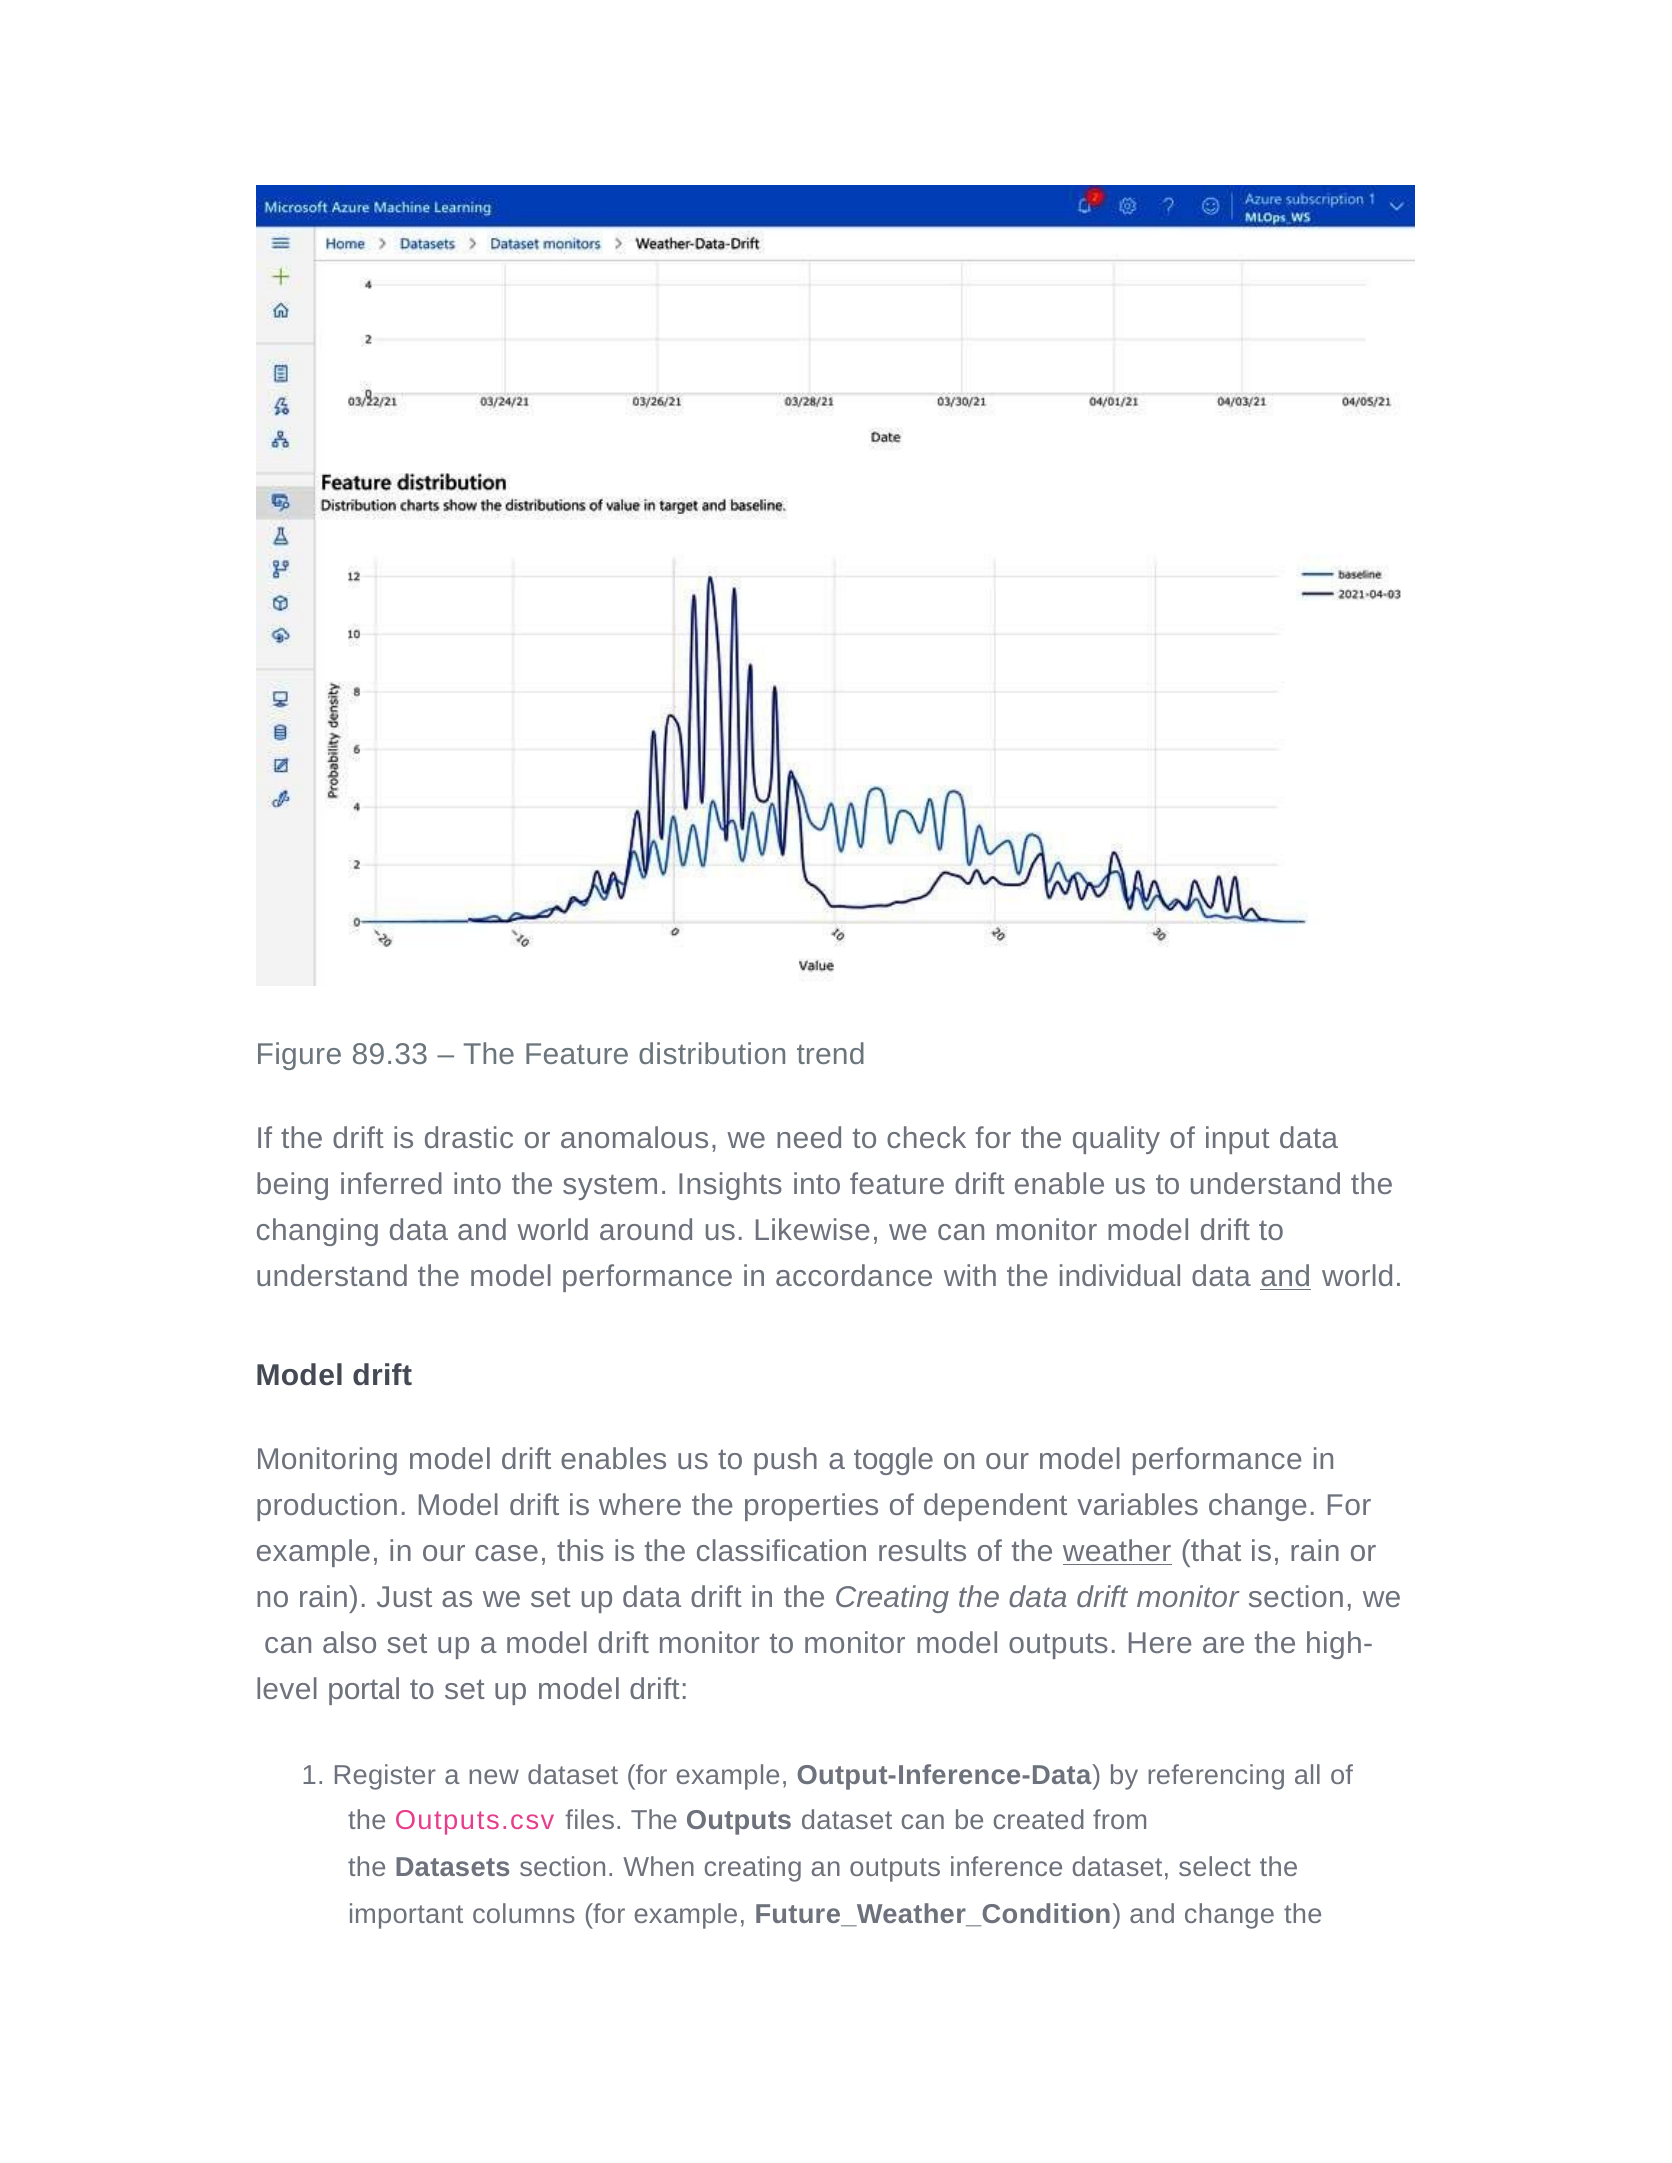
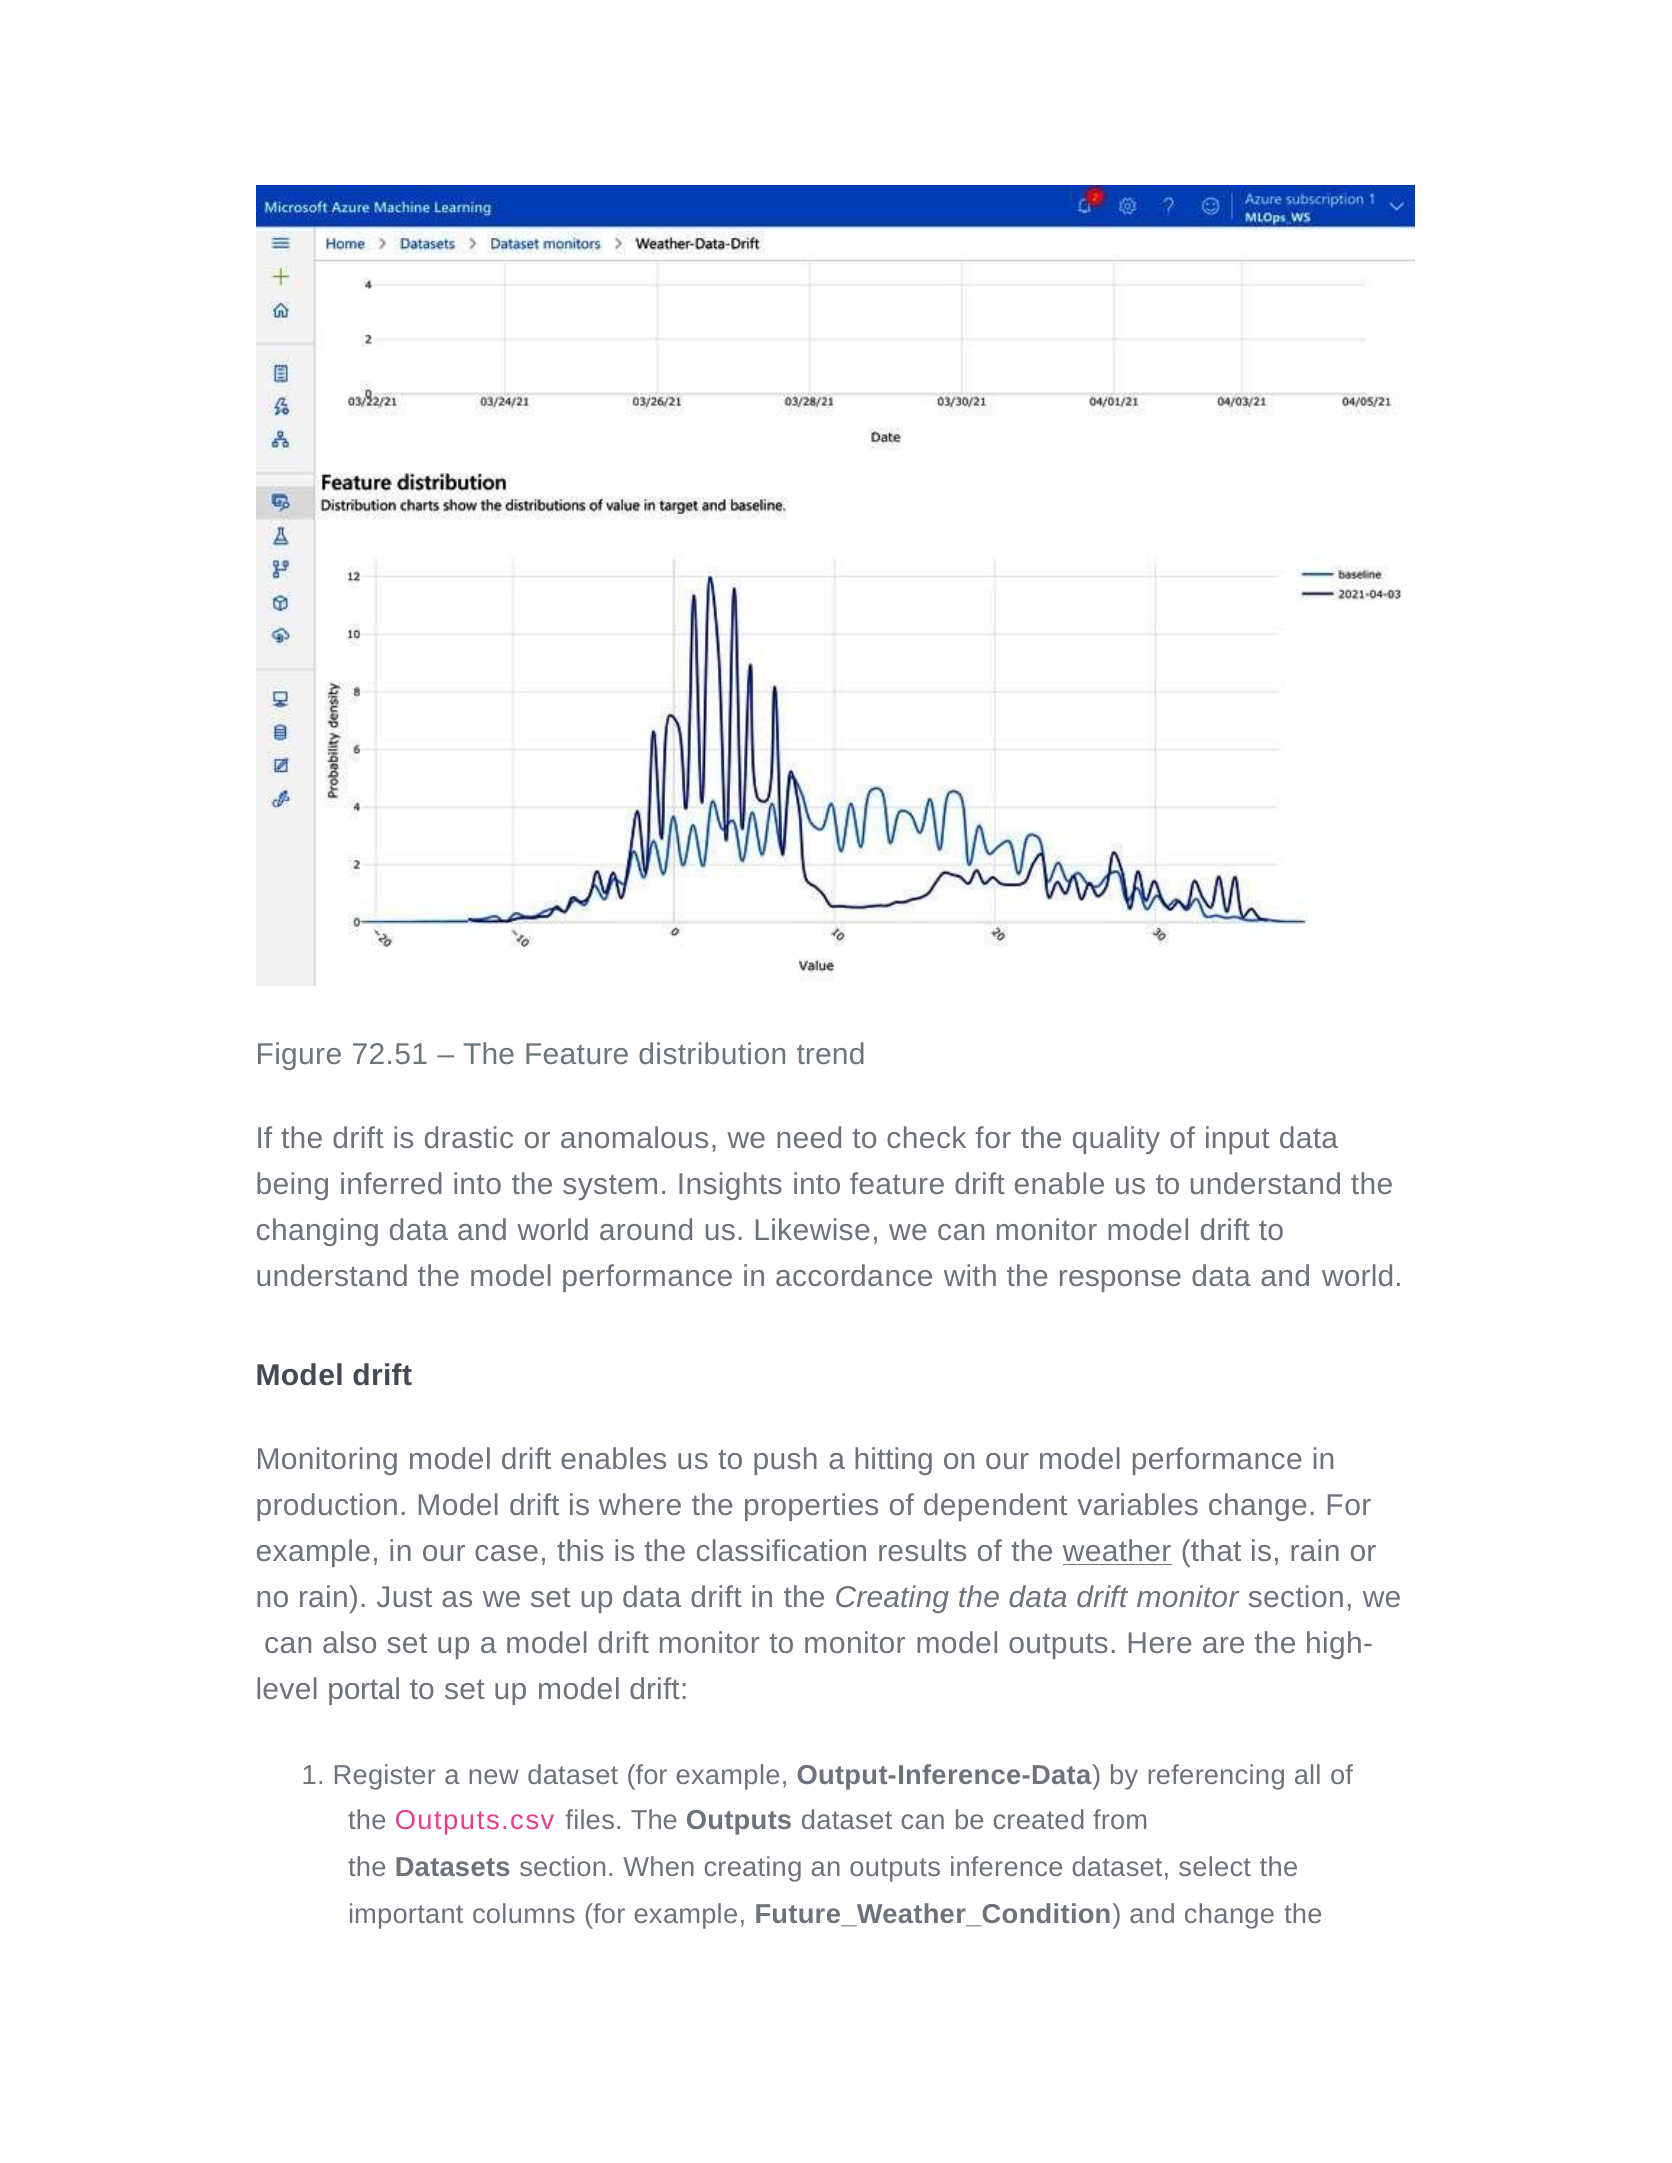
89.33: 89.33 -> 72.51 (390, 1055)
individual: individual -> response (1120, 1277)
and underline: present -> none (1286, 1277)
toggle: toggle -> hitting (894, 1460)
